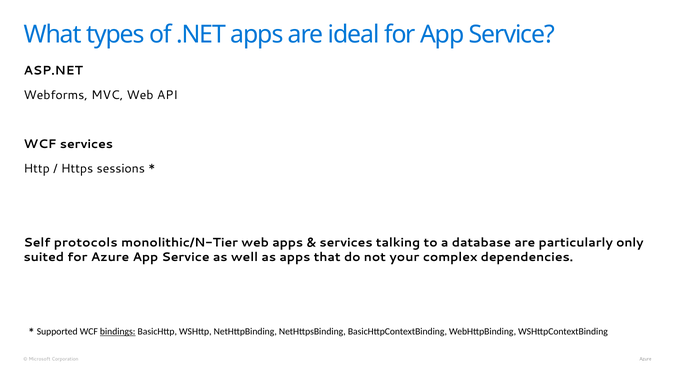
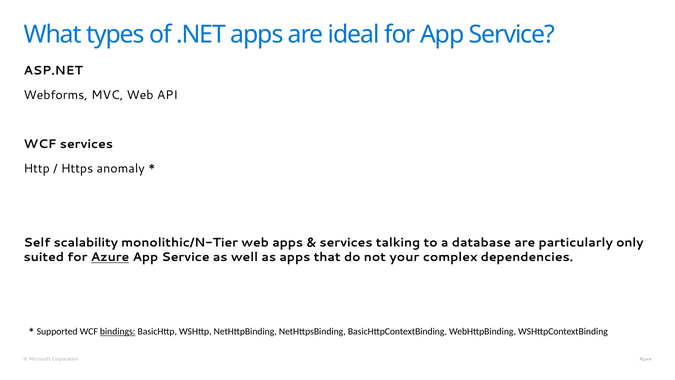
sessions: sessions -> anomaly (121, 169)
protocols: protocols -> scalability (86, 242)
Azure underline: none -> present (110, 257)
